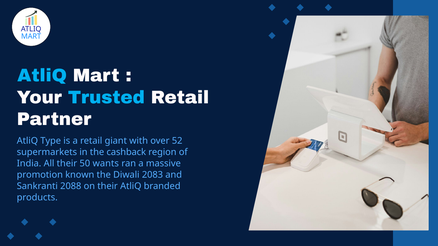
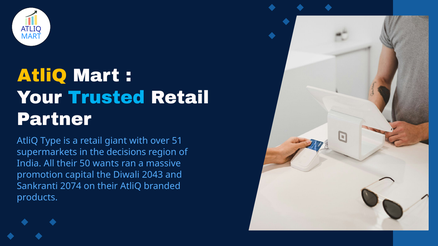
AtliQ colour: light blue -> yellow (42, 76)
52: 52 -> 51 (177, 141)
cashback: cashback -> decisions (126, 152)
known: known -> capital (80, 175)
2083: 2083 -> 2043 (152, 175)
2088: 2088 -> 2074 (71, 186)
